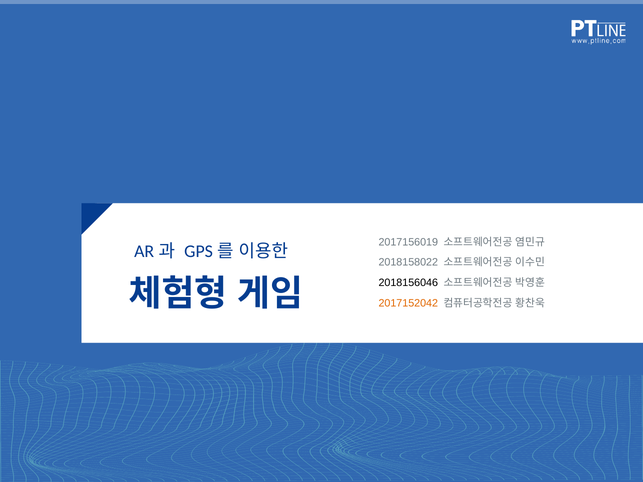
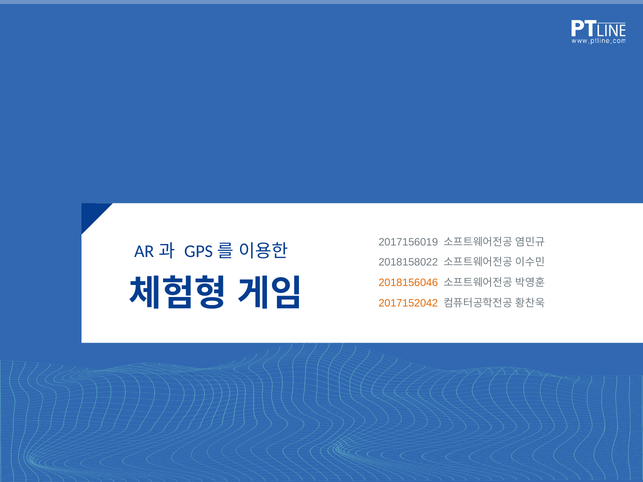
2018156046 colour: black -> orange (408, 283)
